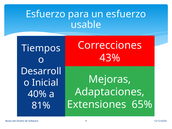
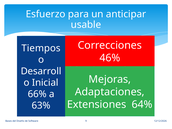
un esfuerzo: esfuerzo -> anticipar (126, 14)
43%: 43% -> 46% (110, 58)
40%: 40% -> 66% (37, 94)
65%: 65% -> 64% (142, 105)
81%: 81% -> 63% (41, 106)
